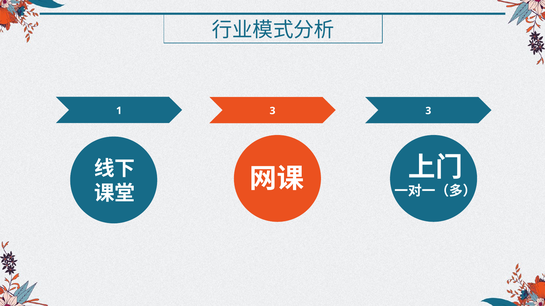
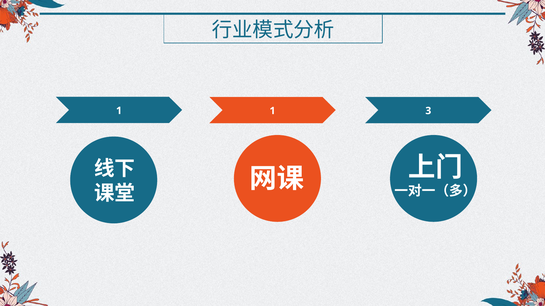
1 3: 3 -> 1 (273, 111)
